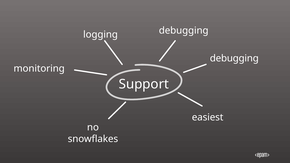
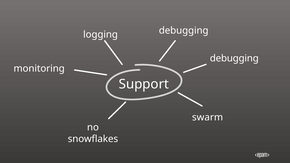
easiest: easiest -> swarm (208, 117)
